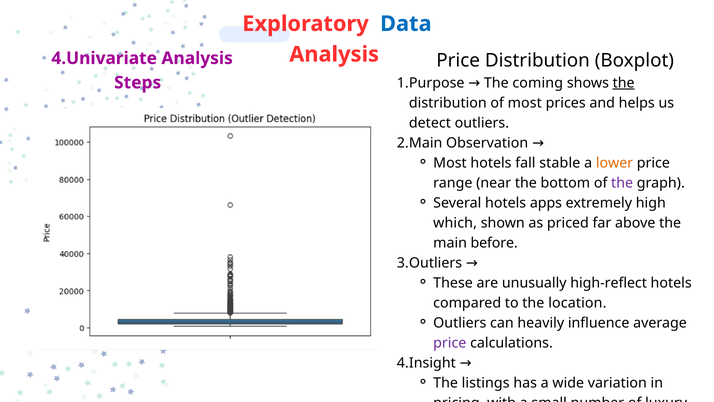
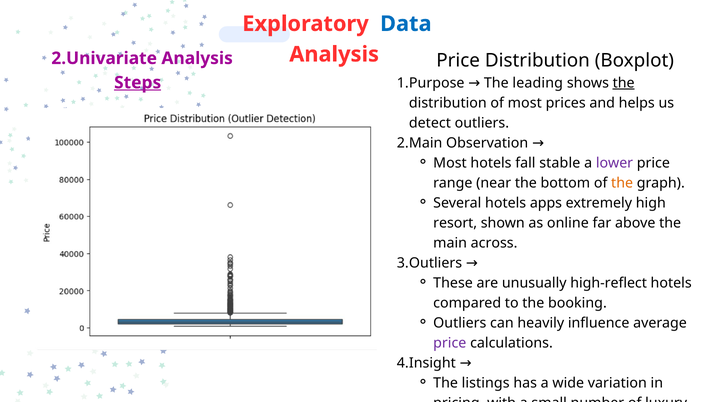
4.Univariate: 4.Univariate -> 2.Univariate (104, 58)
coming: coming -> leading (538, 83)
Steps underline: none -> present (138, 83)
lower colour: orange -> purple (615, 163)
the colour: purple -> orange (622, 183)
which: which -> resort (455, 223)
priced: priced -> online (568, 223)
before: before -> across (494, 243)
location: location -> booking (577, 303)
